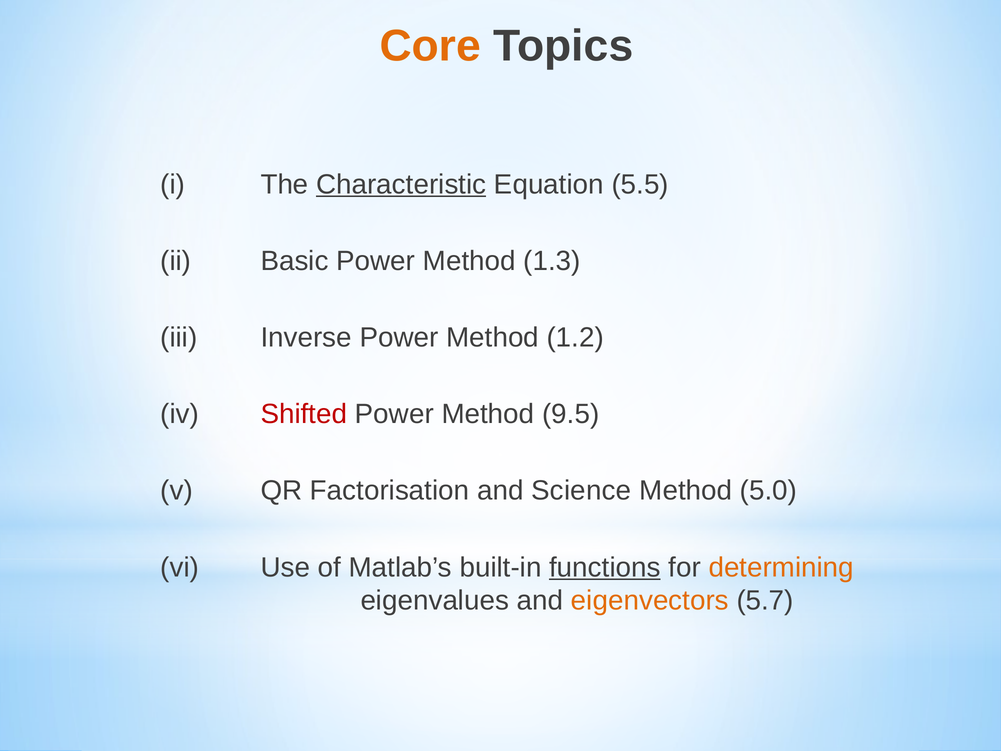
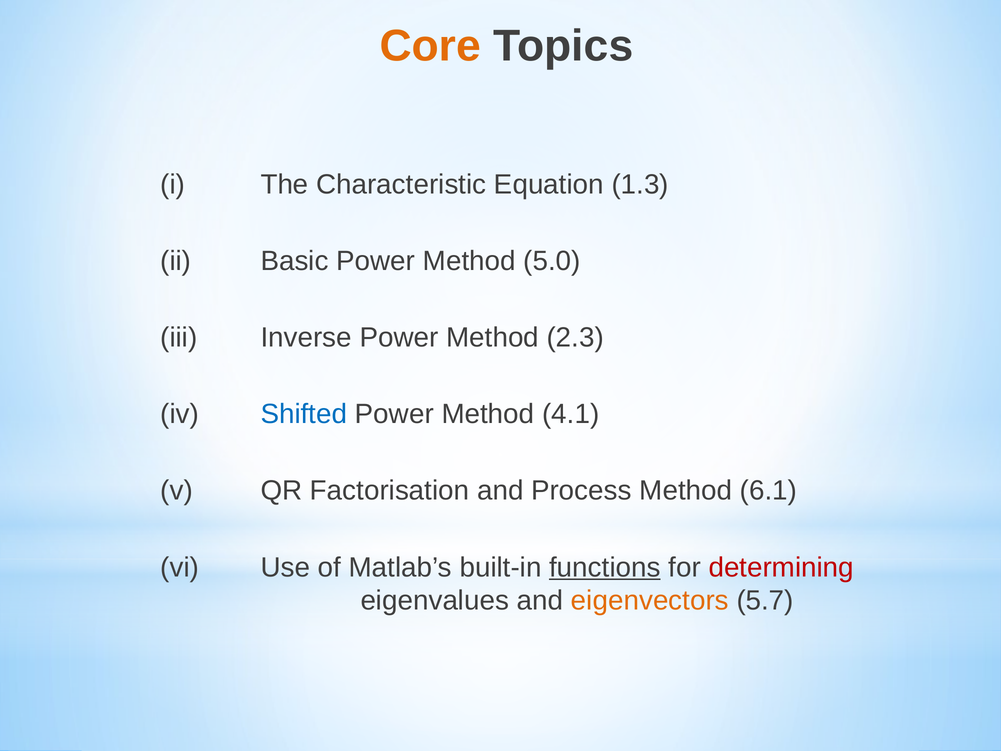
Characteristic underline: present -> none (401, 184)
5.5: 5.5 -> 1.3 (640, 184)
1.3: 1.3 -> 5.0 (552, 261)
1.2: 1.2 -> 2.3 (575, 337)
Shifted colour: red -> blue (304, 414)
9.5: 9.5 -> 4.1 (571, 414)
Science: Science -> Process (581, 491)
5.0: 5.0 -> 6.1 (769, 491)
determining colour: orange -> red (781, 567)
